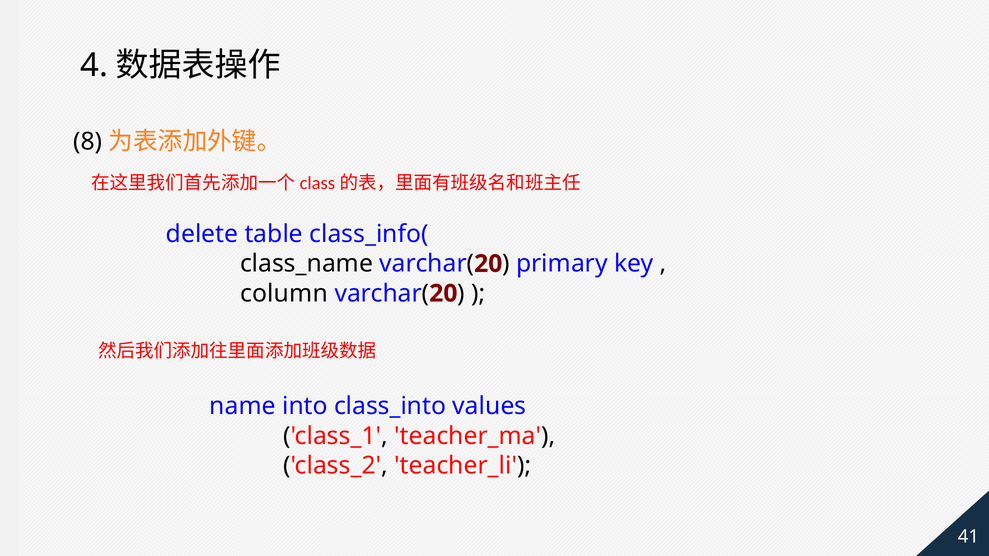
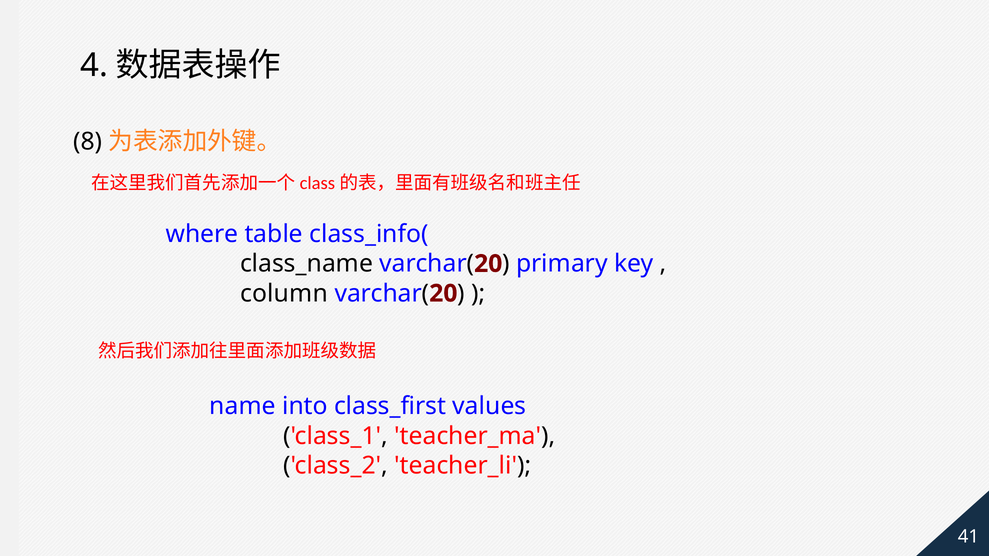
delete: delete -> where (202, 234)
class_into: class_into -> class_first (390, 406)
